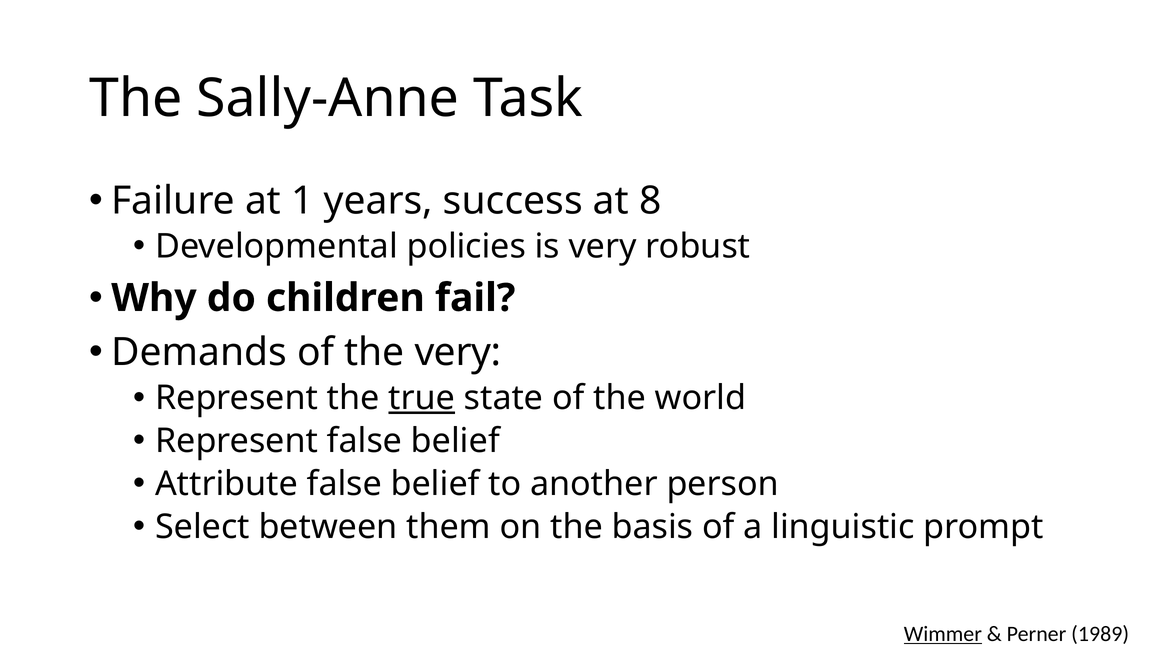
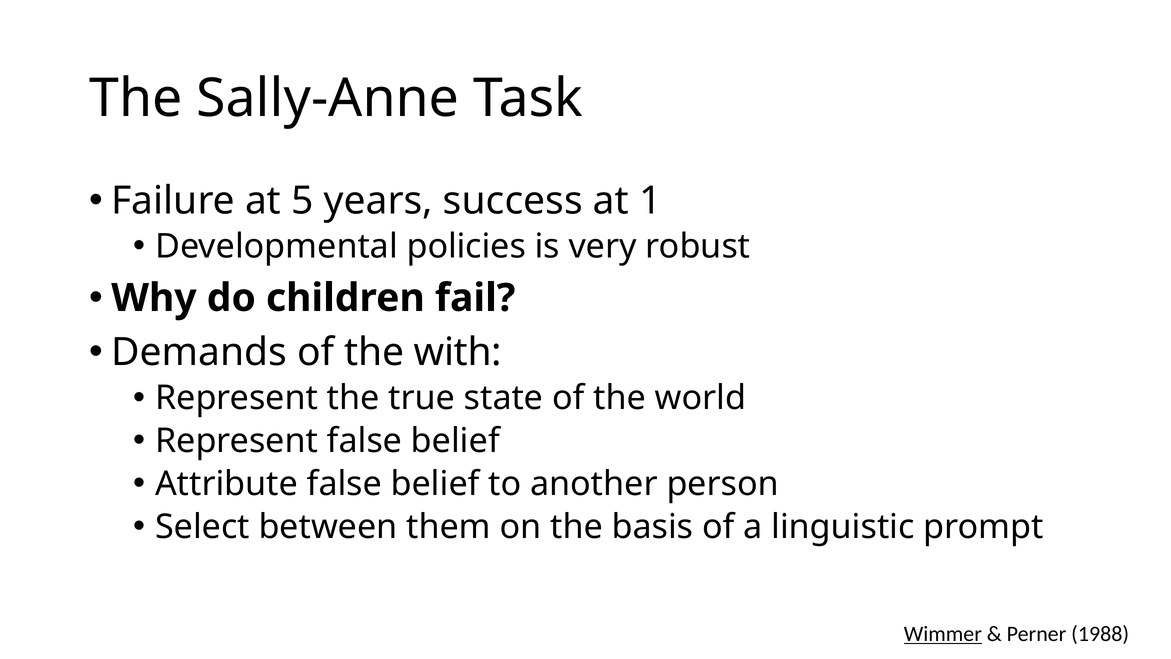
1: 1 -> 5 (302, 201)
8: 8 -> 1 (650, 201)
the very: very -> with (458, 352)
true underline: present -> none (422, 398)
1989: 1989 -> 1988 (1100, 634)
